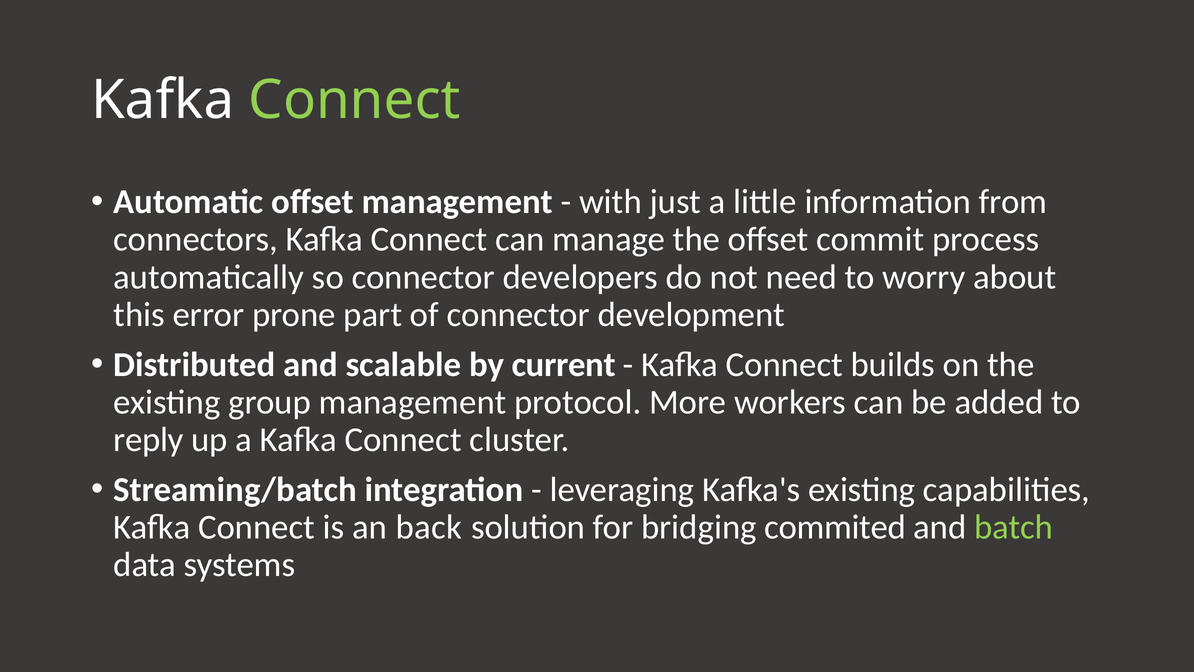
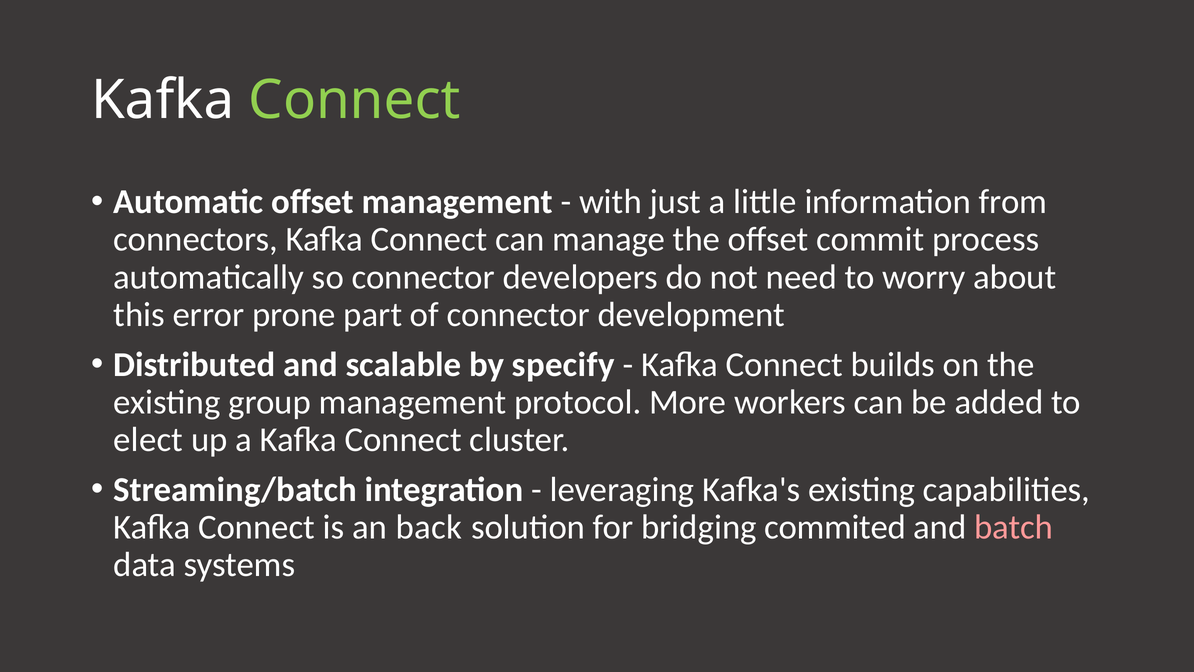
current: current -> specify (563, 364)
reply: reply -> elect (148, 440)
batch colour: light green -> pink (1014, 527)
